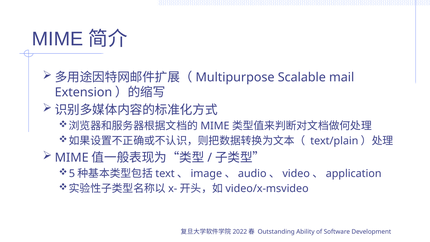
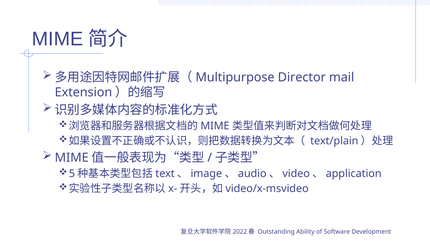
Scalable: Scalable -> Director (302, 77)
